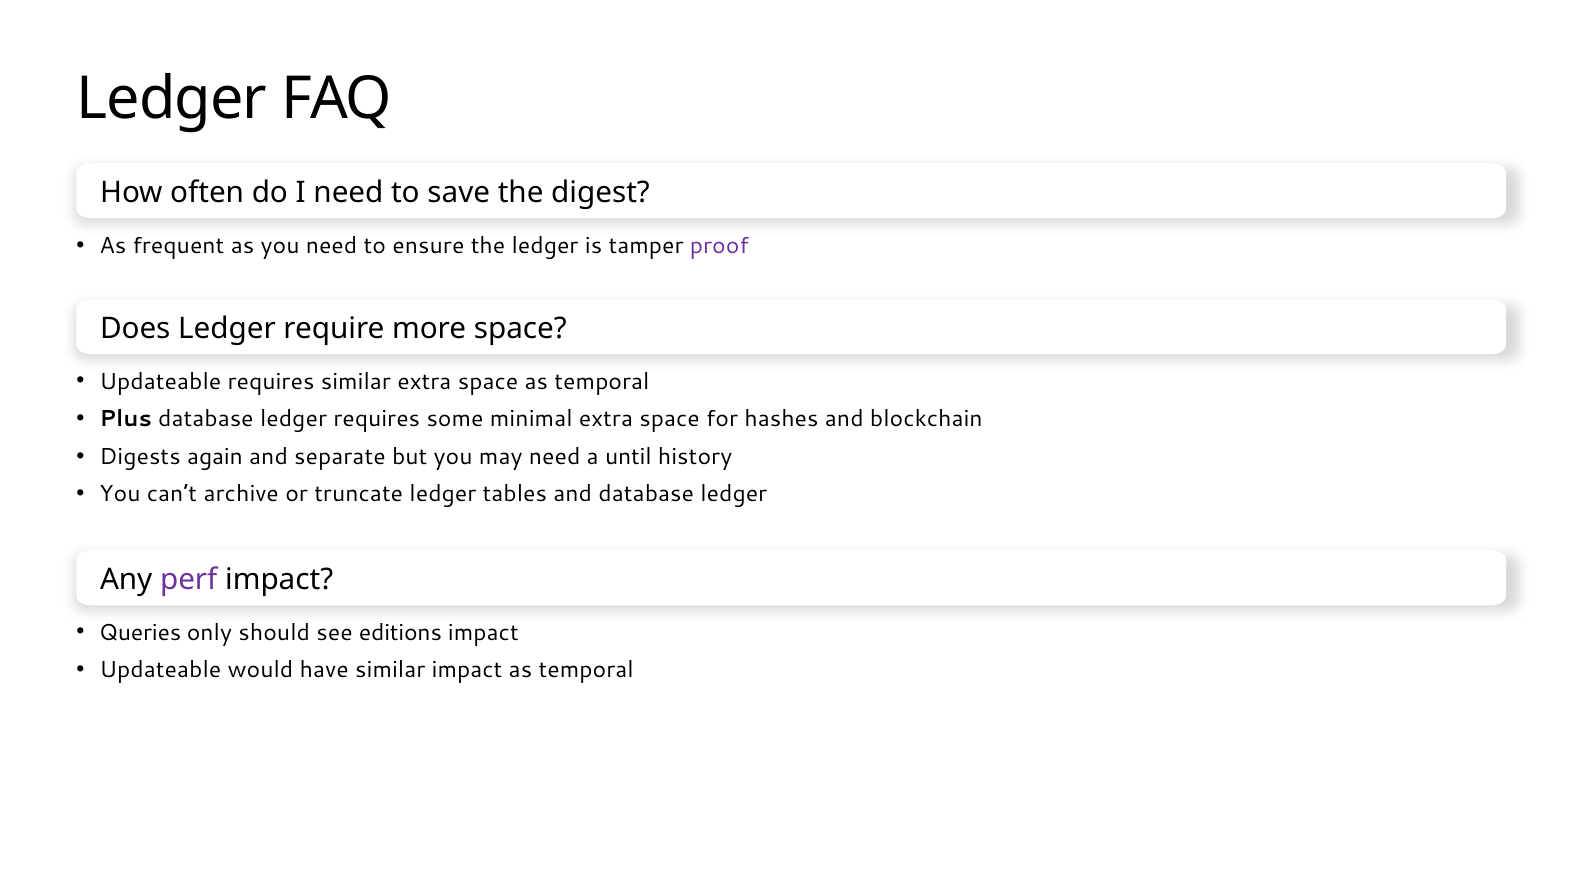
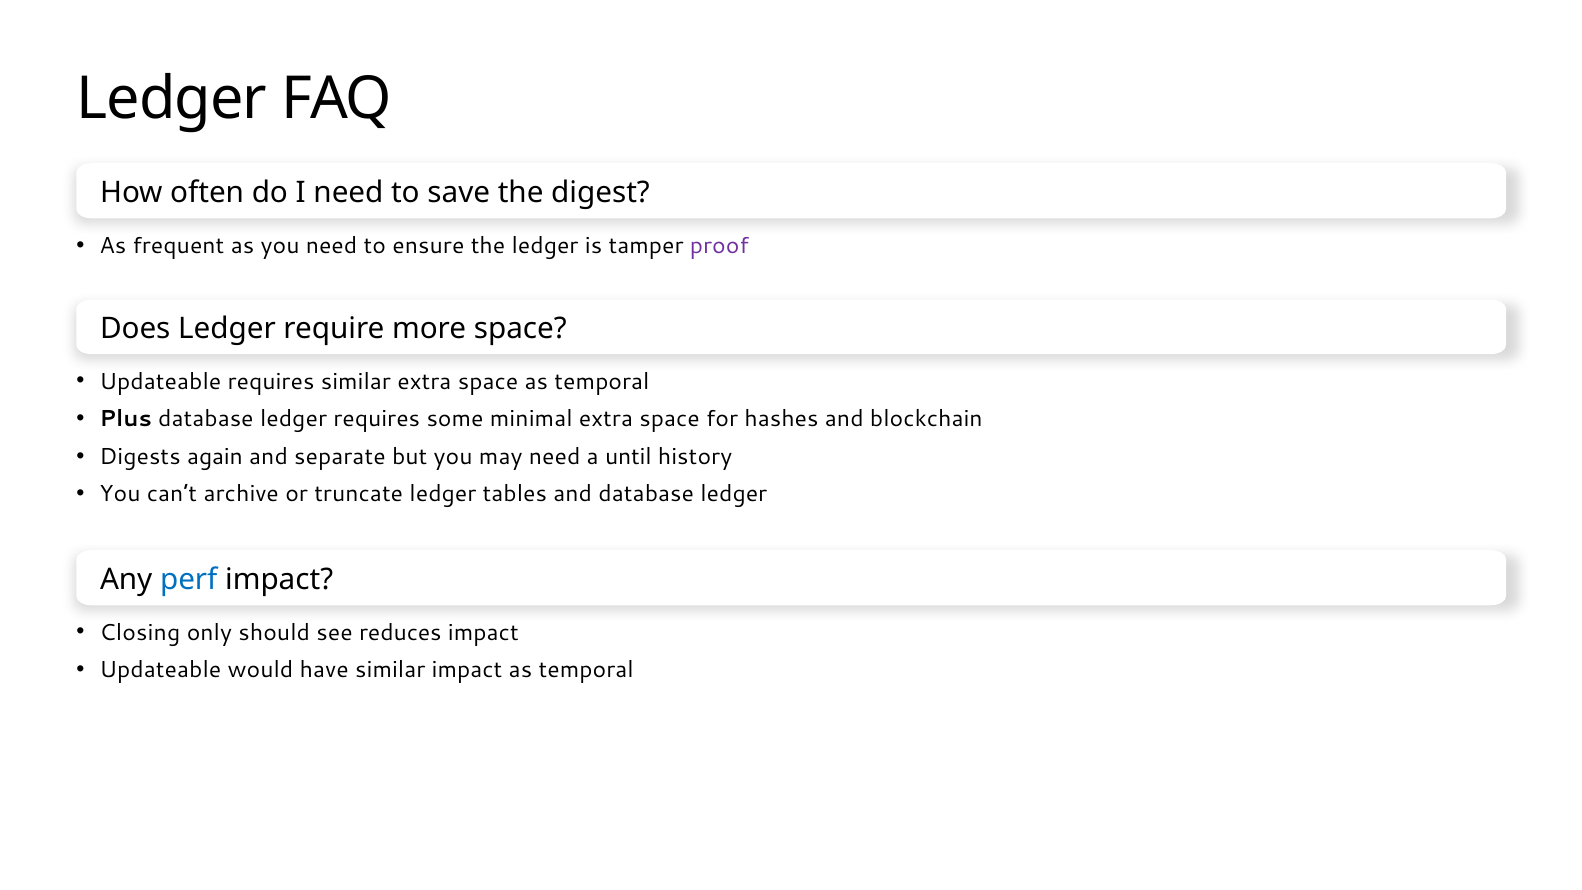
perf colour: purple -> blue (189, 580)
Queries: Queries -> Closing (140, 632)
editions: editions -> reduces (400, 632)
